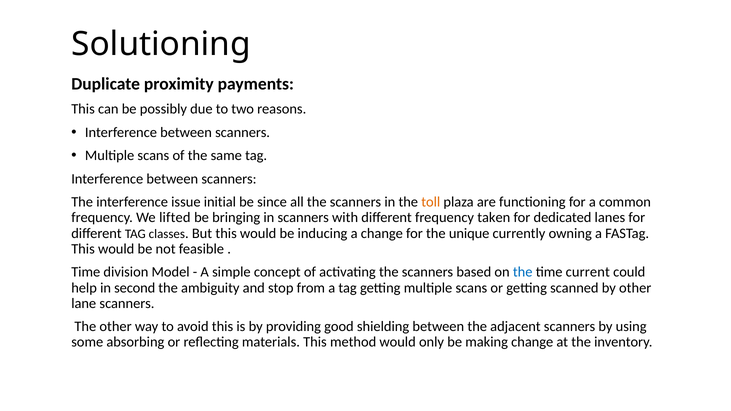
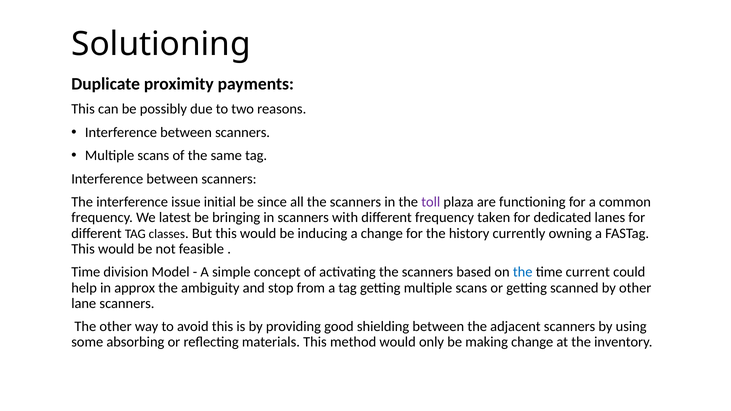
toll colour: orange -> purple (431, 202)
lifted: lifted -> latest (175, 218)
unique: unique -> history (469, 233)
second: second -> approx (135, 288)
